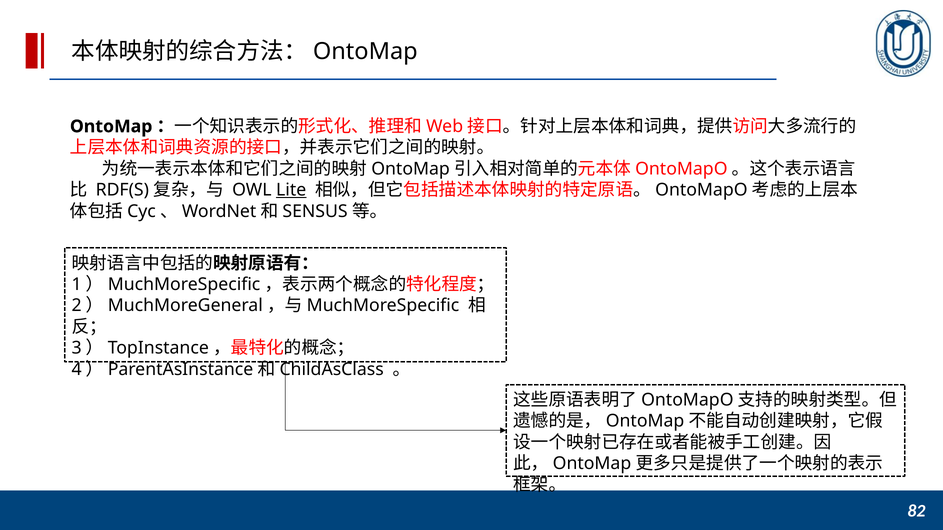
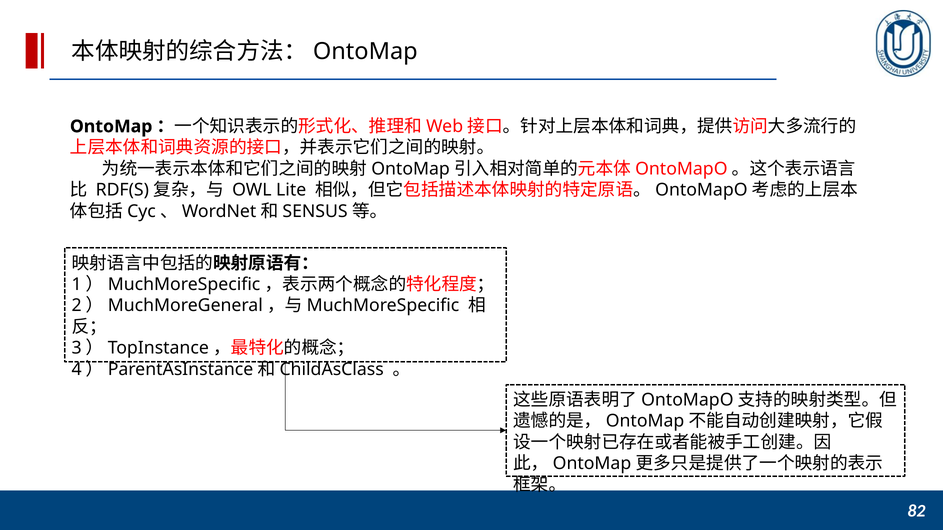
Lite underline: present -> none (291, 190)
